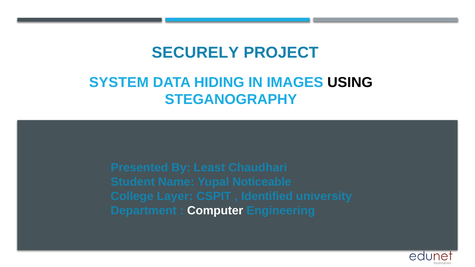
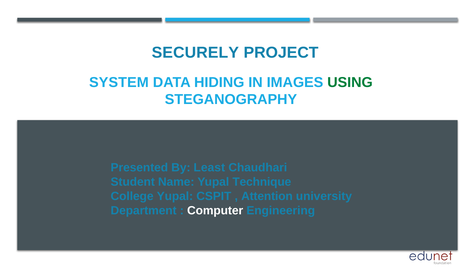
USING colour: black -> green (350, 82)
Noticeable: Noticeable -> Technique (262, 182)
College Layer: Layer -> Yupal (175, 196)
Identified: Identified -> Attention (267, 196)
